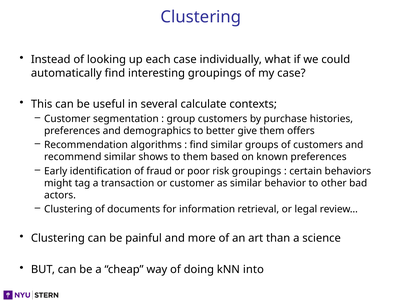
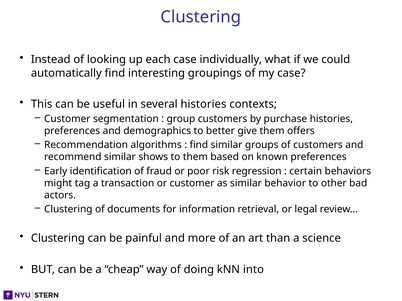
several calculate: calculate -> histories (203, 104)
risk groupings: groupings -> regression (257, 171)
